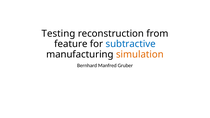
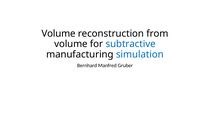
Testing: Testing -> Volume (59, 34)
feature: feature -> volume (71, 44)
simulation colour: orange -> blue (140, 54)
